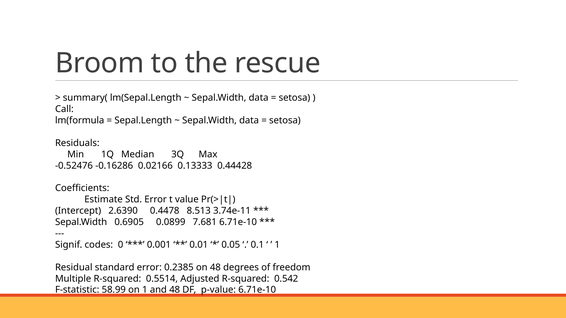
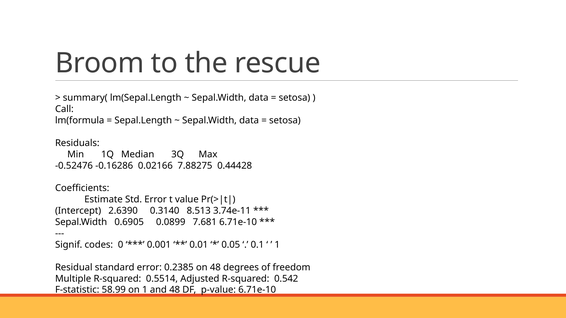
0.13333: 0.13333 -> 7.88275 (195, 166)
0.4478: 0.4478 -> 0.3140 (165, 211)
